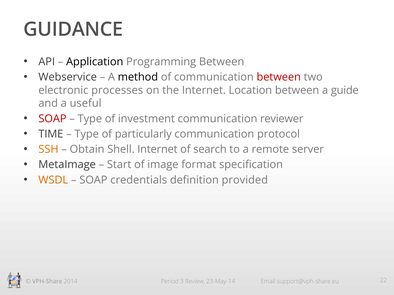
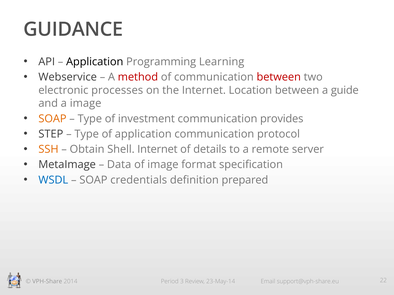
Programming Between: Between -> Learning (222, 62)
method colour: black -> red (138, 77)
a useful: useful -> image (86, 104)
SOAP colour: red -> orange (52, 119)
reviewer: reviewer -> provides (282, 119)
TIME: TIME -> STEP (51, 134)
of particularly: particularly -> application (143, 134)
search: search -> details (210, 150)
Start: Start -> Data (119, 165)
WSDL colour: orange -> blue (53, 180)
provided: provided -> prepared (245, 180)
